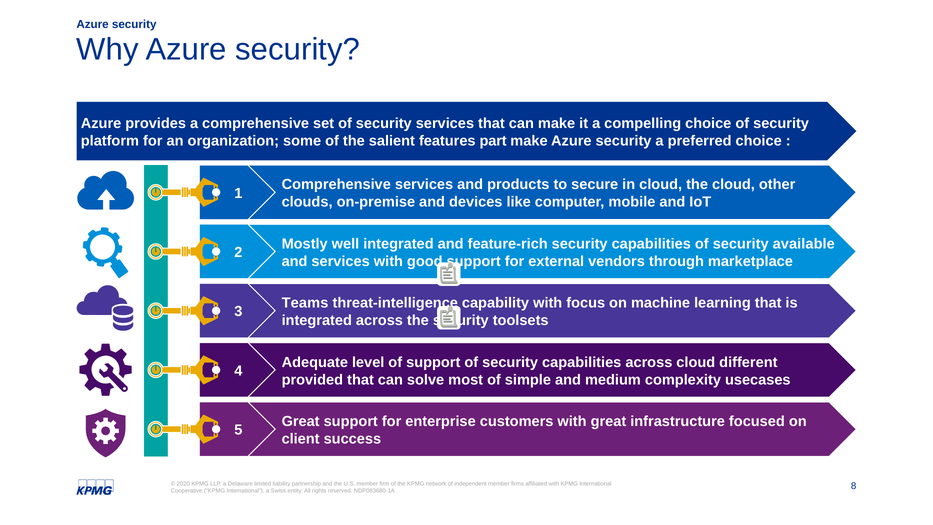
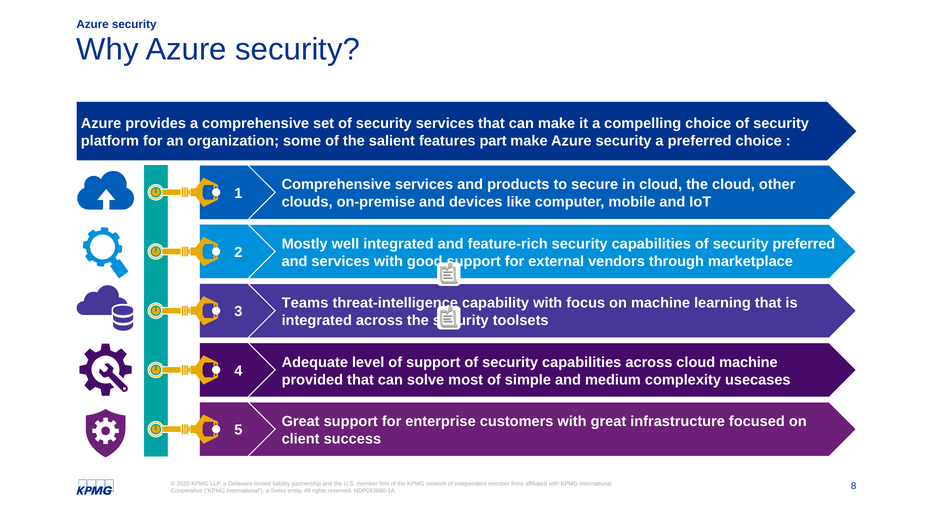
security available: available -> preferred (804, 244)
cloud different: different -> machine (748, 362)
